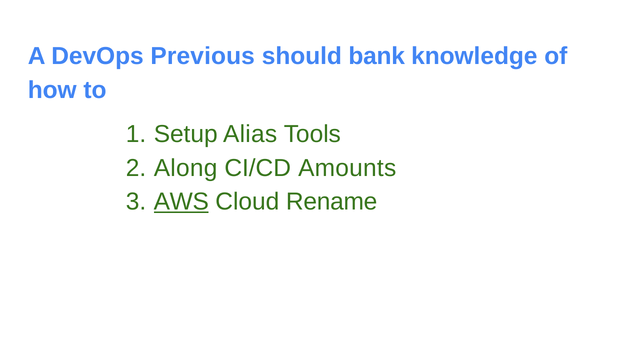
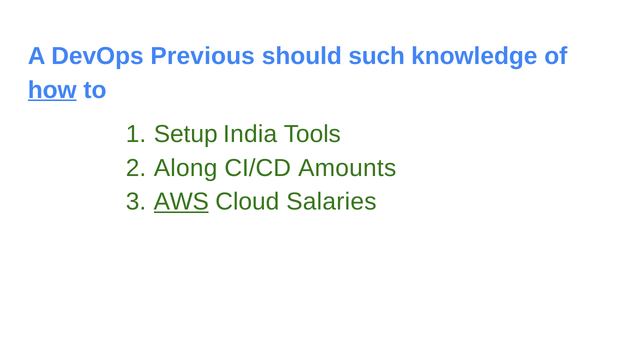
bank: bank -> such (377, 56)
how underline: none -> present (52, 90)
Alias: Alias -> India (250, 134)
Rename: Rename -> Salaries (331, 201)
